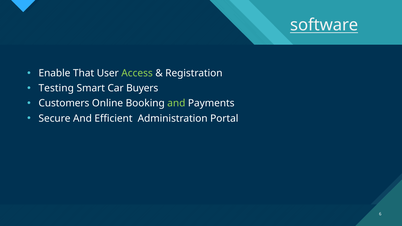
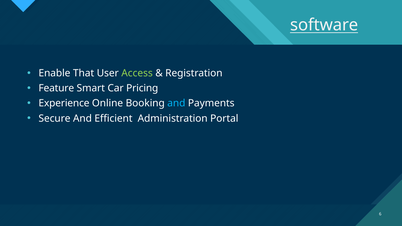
Testing: Testing -> Feature (56, 88)
Buyers: Buyers -> Pricing (142, 88)
Customers: Customers -> Experience (64, 103)
and colour: light green -> light blue (176, 103)
